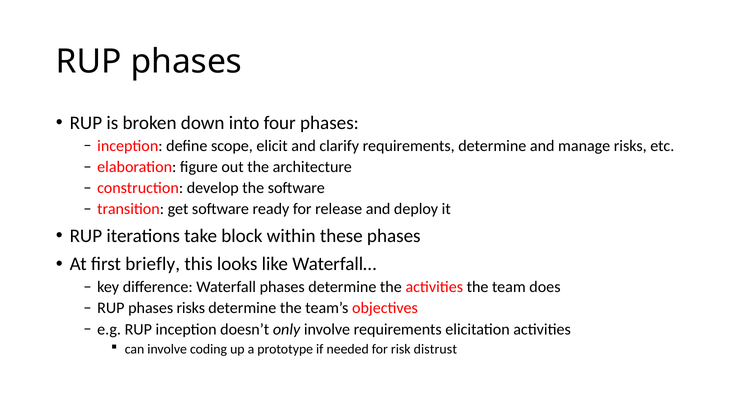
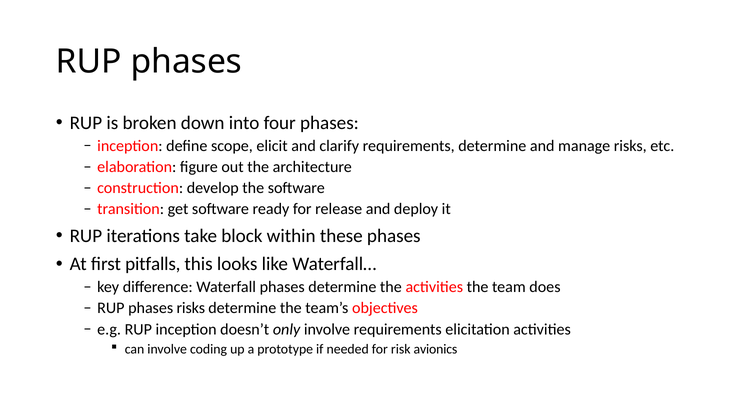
briefly: briefly -> pitfalls (153, 264)
distrust: distrust -> avionics (435, 349)
